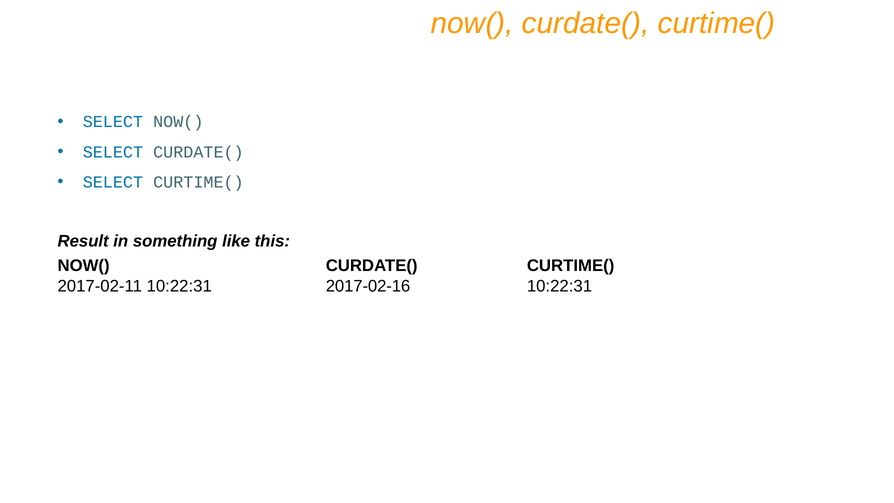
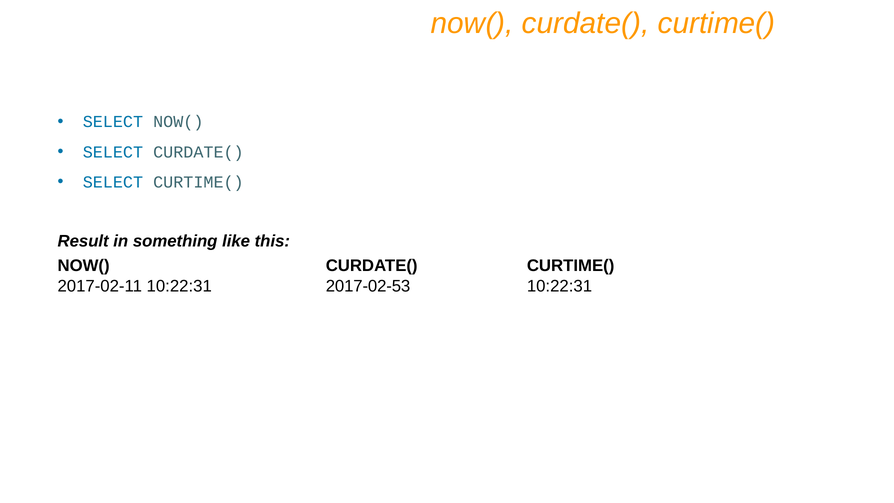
2017-02-16: 2017-02-16 -> 2017-02-53 (368, 286)
